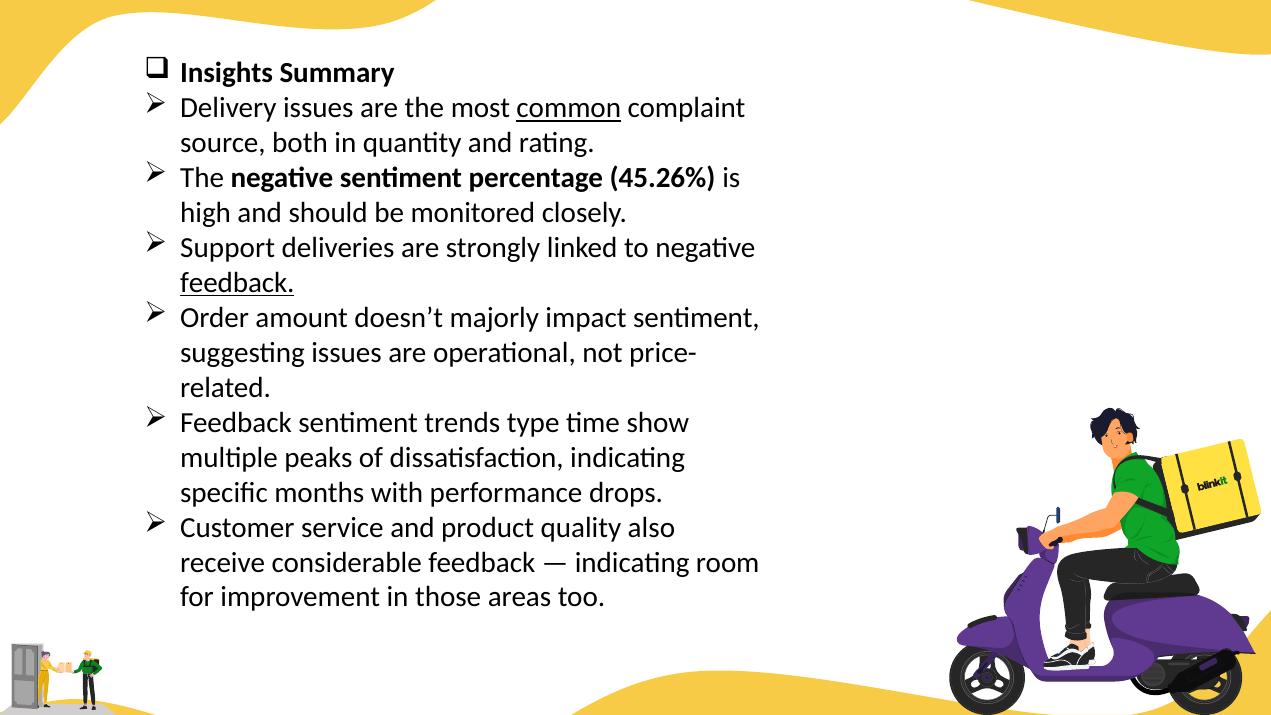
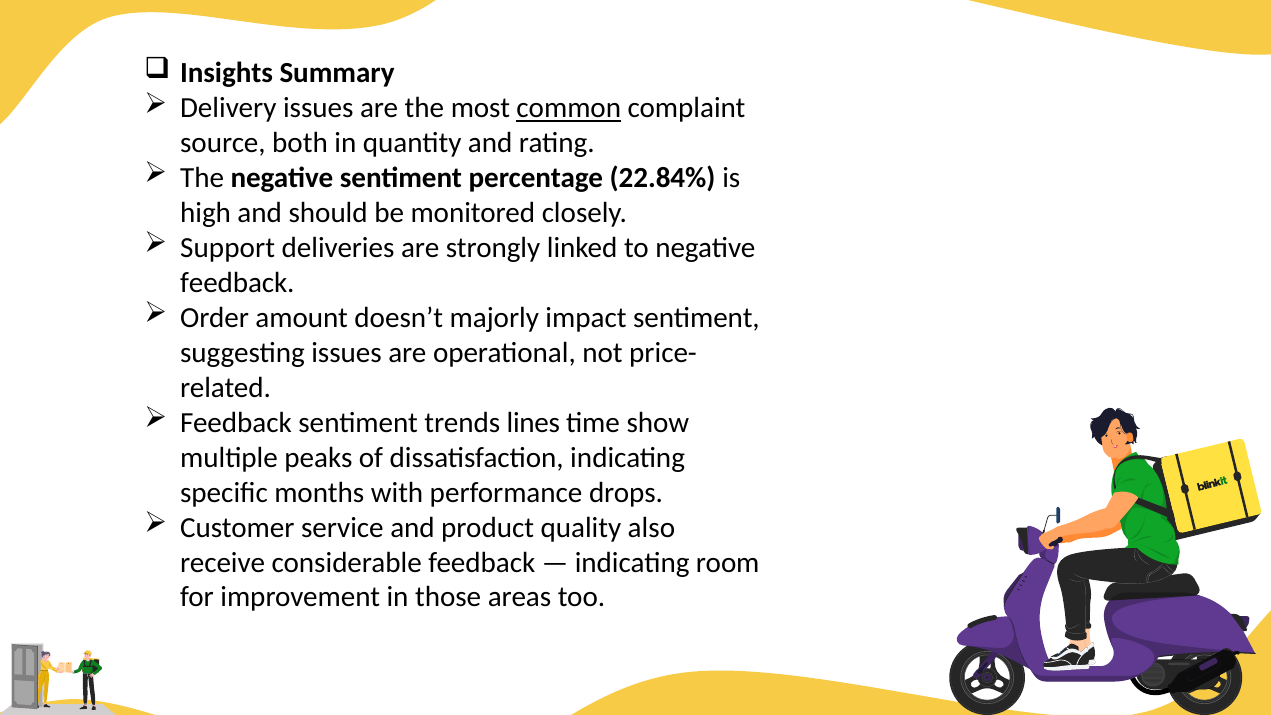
45.26%: 45.26% -> 22.84% (663, 178)
feedback underline: present -> none (237, 283)
type: type -> lines (533, 423)
